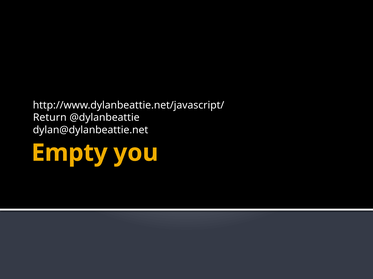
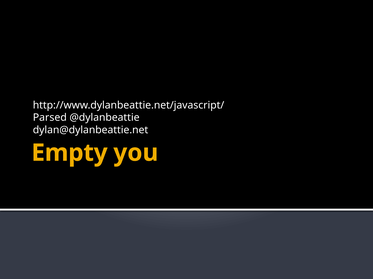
Return: Return -> Parsed (50, 118)
